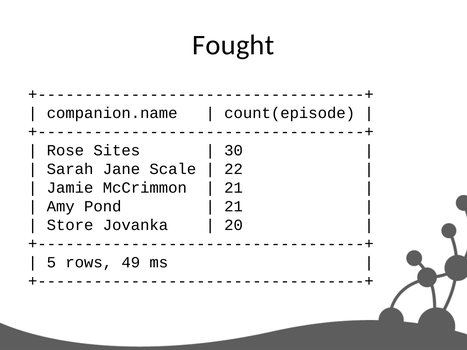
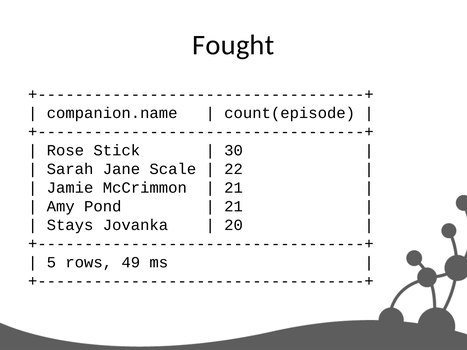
Sites: Sites -> Stick (117, 151)
Store: Store -> Stays (70, 225)
